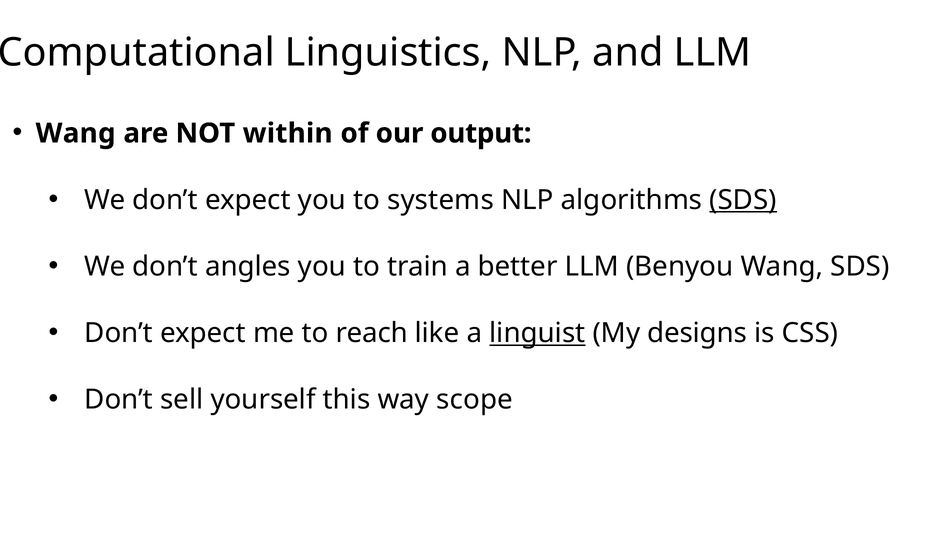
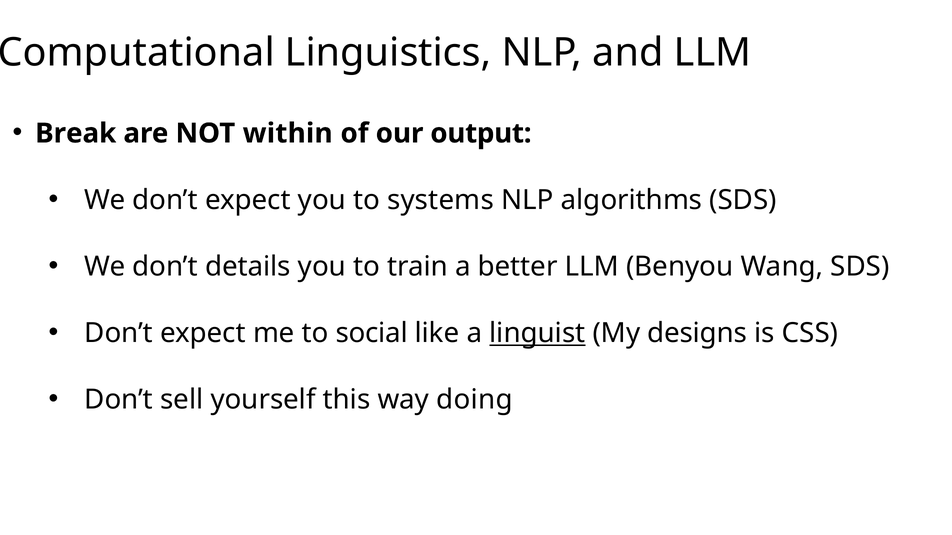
Wang: Wang -> Break (76, 133)
SDS underline: present -> none (743, 200)
angles: angles -> details (248, 267)
reach: reach -> social (372, 333)
scope: scope -> doing (475, 400)
